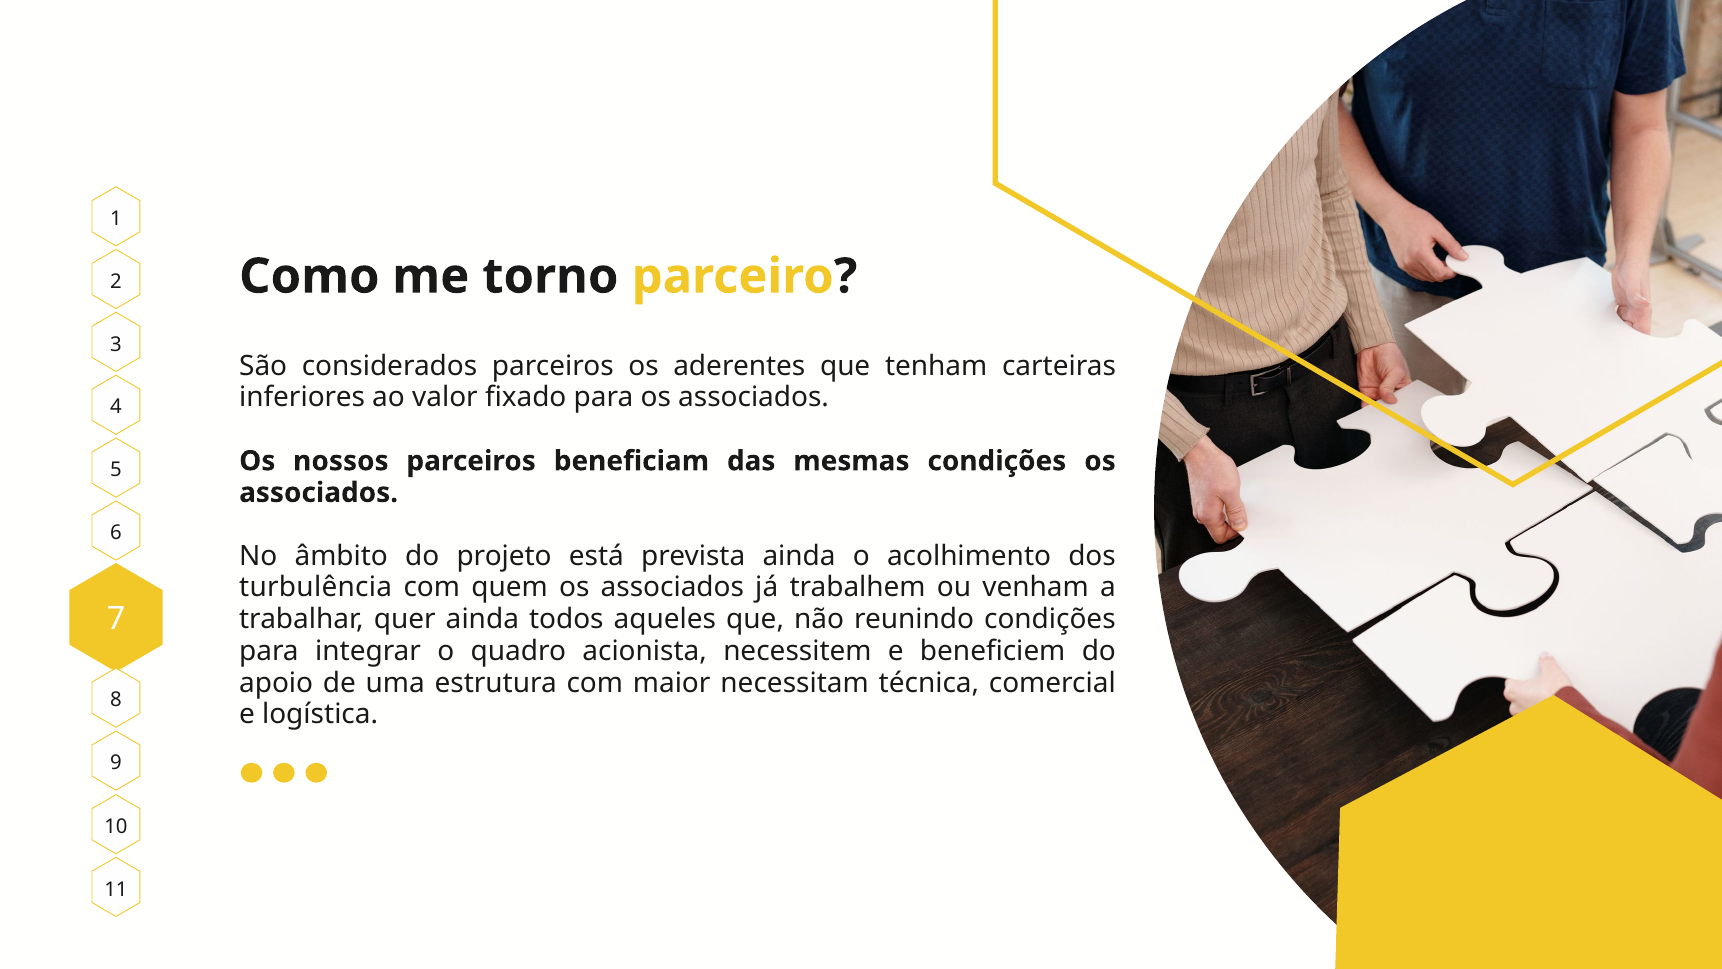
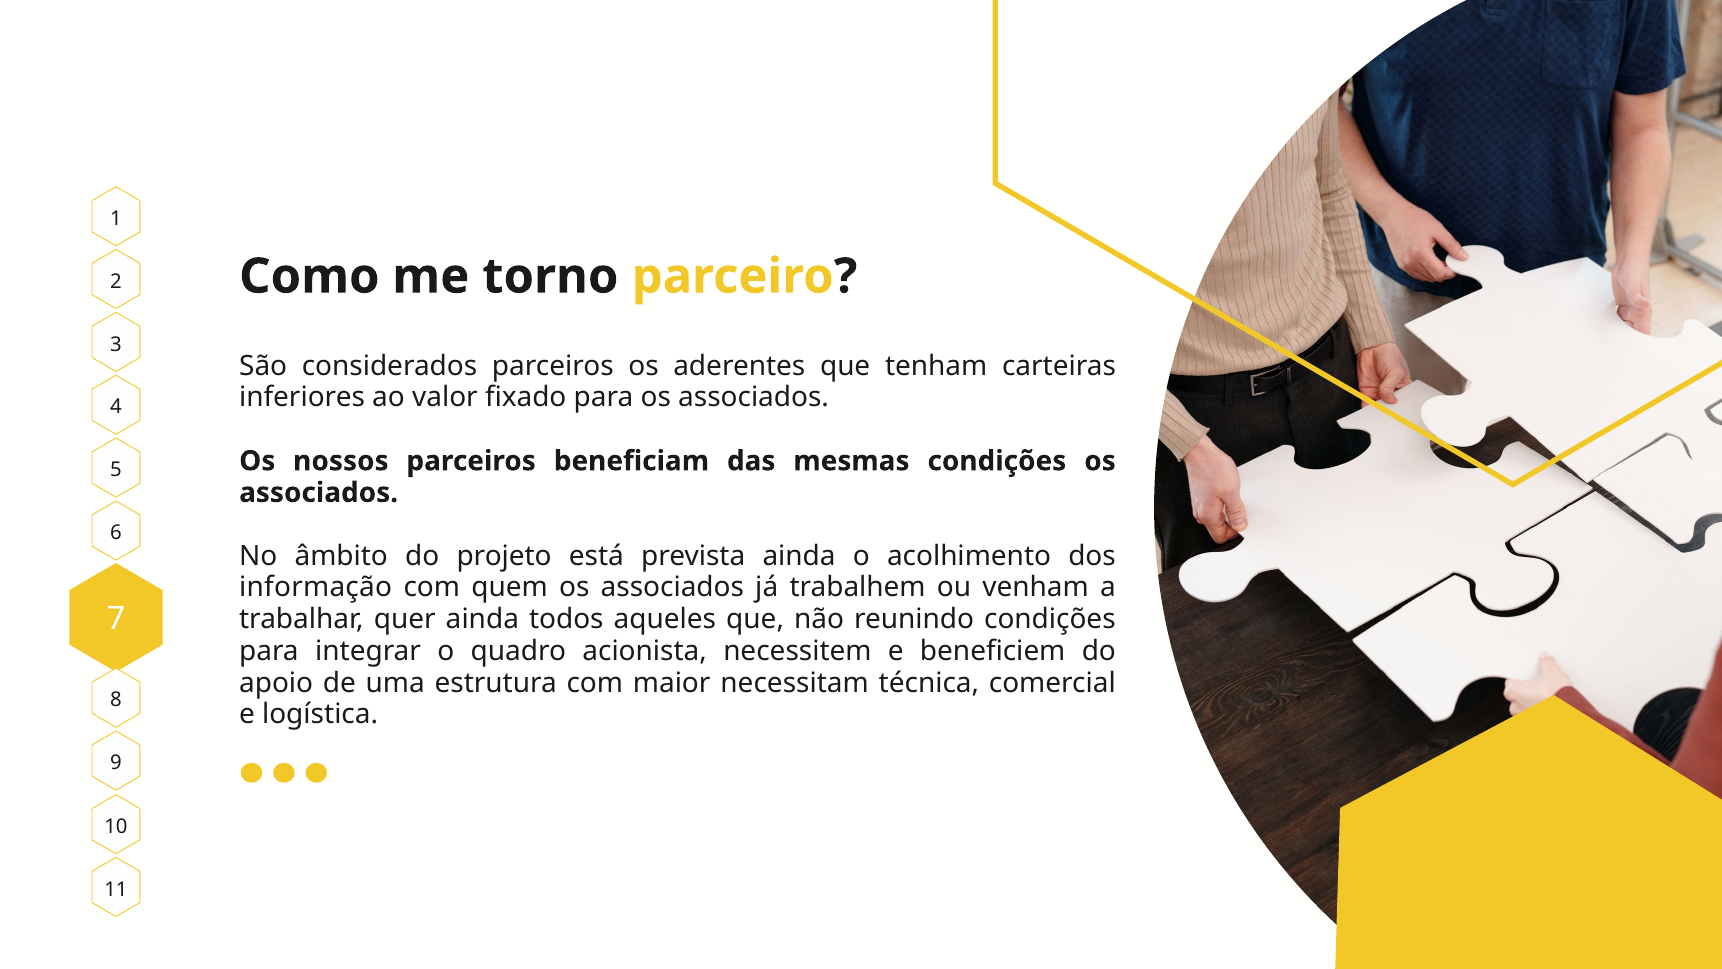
turbulência: turbulência -> informação (316, 588)
